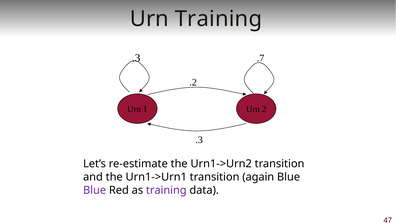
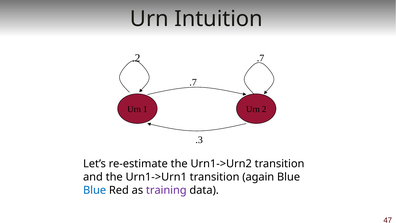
Urn Training: Training -> Intuition (219, 19)
.3: .3 -> .2 (136, 58)
.2: .2 -> .7 (193, 82)
Blue colour: purple -> blue (95, 190)
